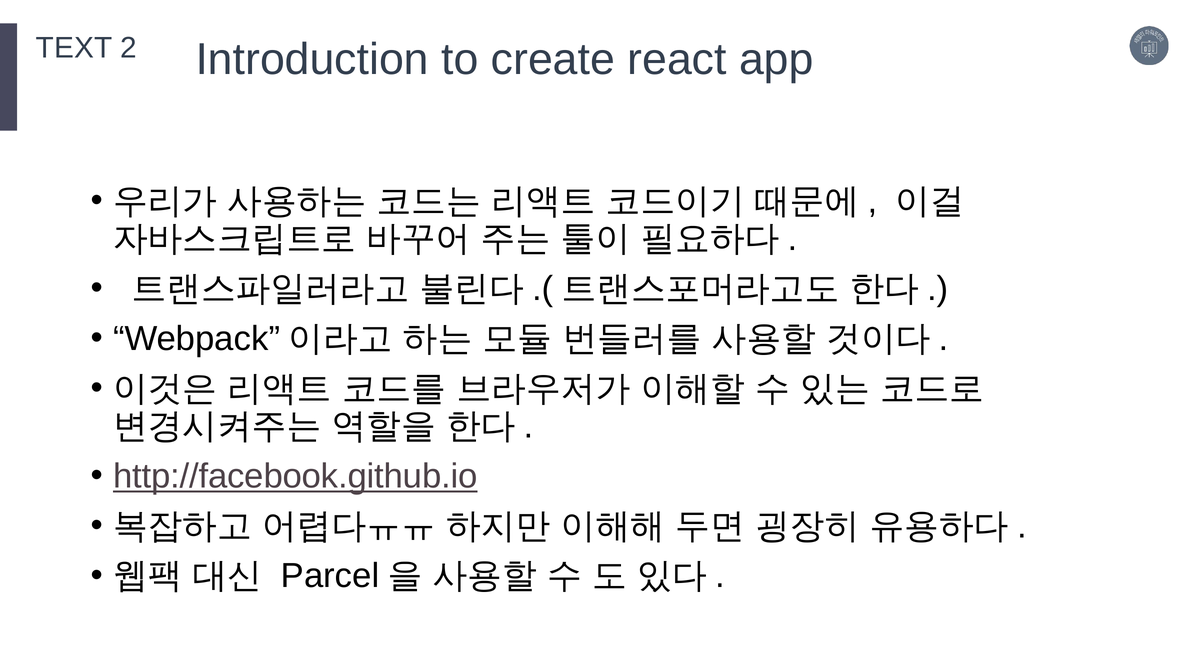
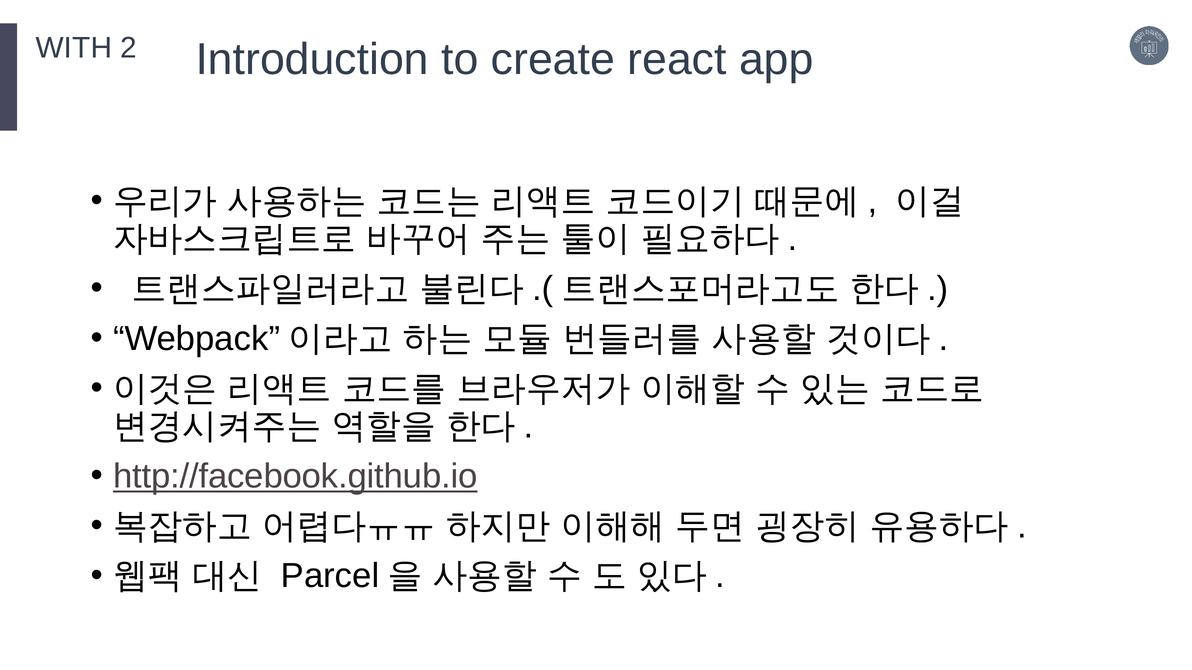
TEXT: TEXT -> WITH (74, 48)
